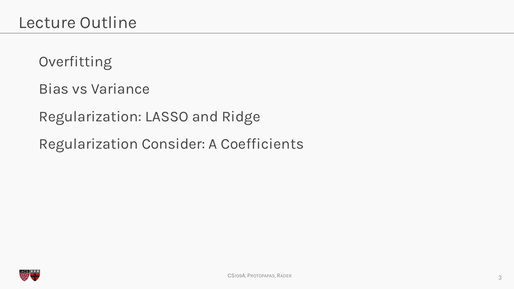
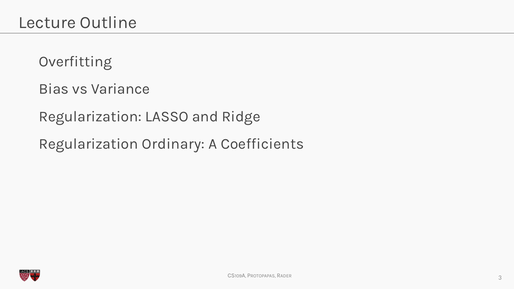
Consider: Consider -> Ordinary (173, 144)
